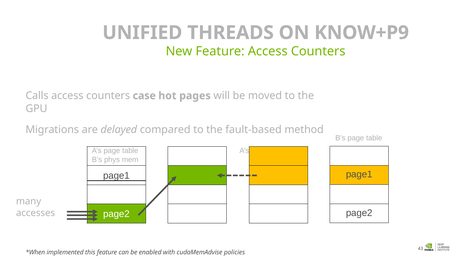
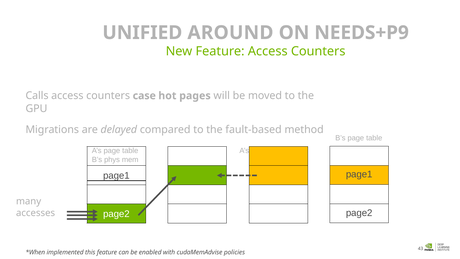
THREADS: THREADS -> AROUND (230, 33)
KNOW+P9: KNOW+P9 -> NEEDS+P9 (362, 33)
